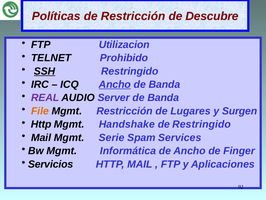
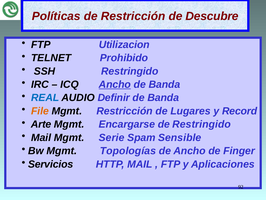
SSH underline: present -> none (45, 71)
REAL colour: purple -> blue (45, 98)
Server: Server -> Definir (114, 98)
Surgen: Surgen -> Record (240, 111)
Http: Http -> Arte (41, 124)
Handshake: Handshake -> Encargarse (127, 124)
Services: Services -> Sensible (180, 137)
Informática: Informática -> Topologías (128, 151)
